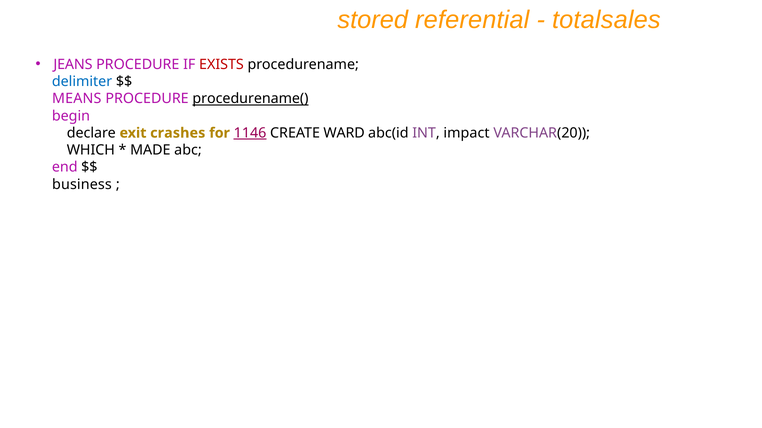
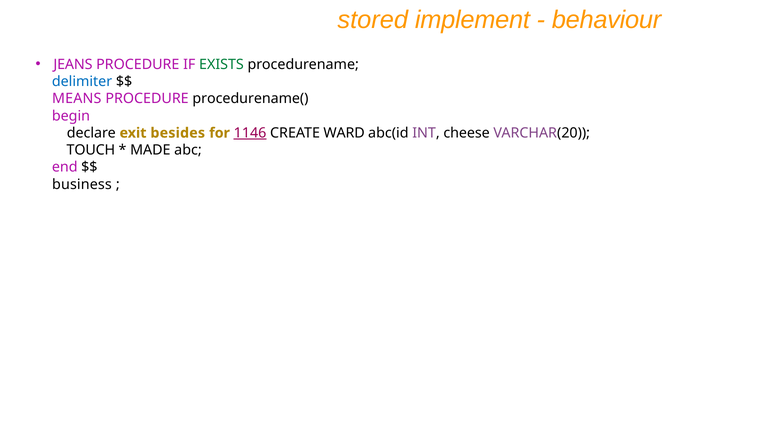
referential: referential -> implement (472, 20)
totalsales: totalsales -> behaviour (607, 20)
EXISTS colour: red -> green (221, 65)
procedurename( underline: present -> none (250, 99)
crashes: crashes -> besides (178, 133)
impact: impact -> cheese (467, 133)
WHICH: WHICH -> TOUCH (91, 150)
